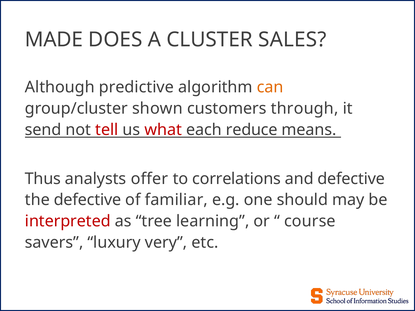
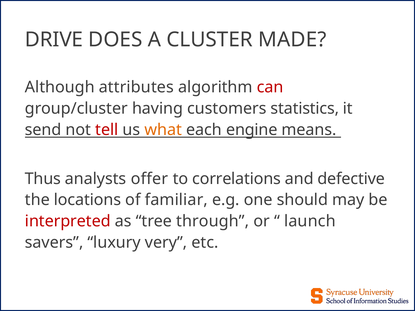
MADE: MADE -> DRIVE (54, 40)
SALES: SALES -> MADE (292, 40)
predictive: predictive -> attributes (136, 87)
can colour: orange -> red (270, 87)
shown: shown -> having (158, 109)
through: through -> statistics (305, 109)
what colour: red -> orange (163, 130)
reduce: reduce -> engine (252, 130)
the defective: defective -> locations (88, 200)
learning: learning -> through (213, 221)
course: course -> launch (310, 221)
